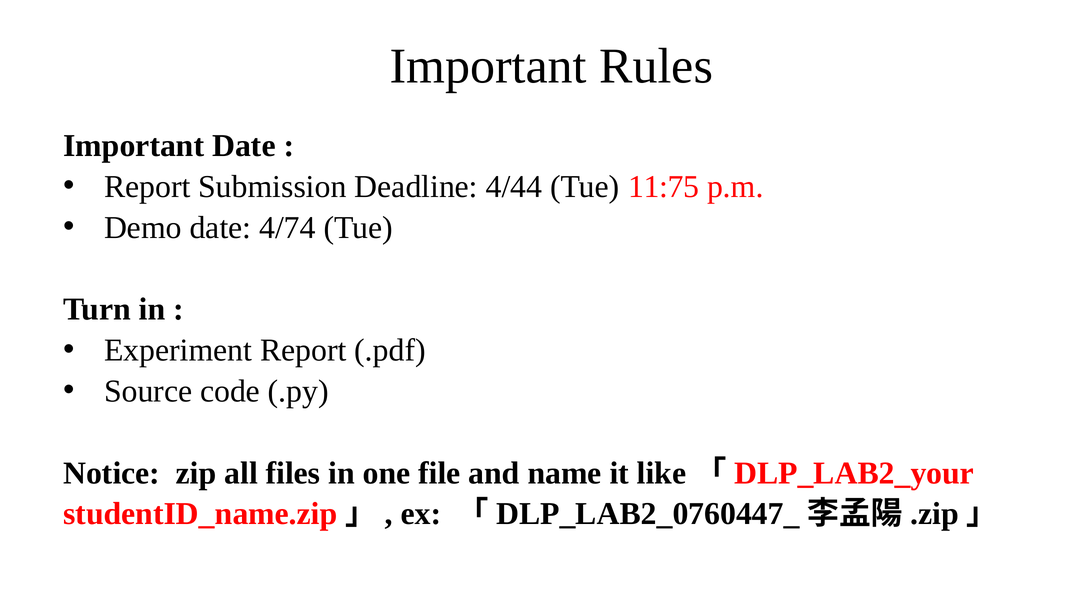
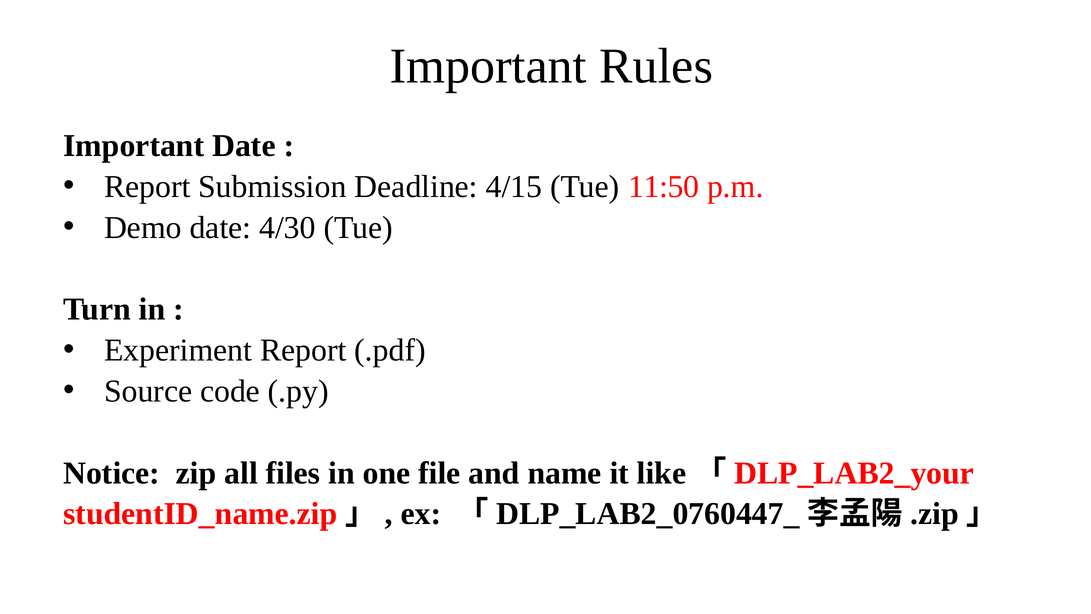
4/44: 4/44 -> 4/15 (514, 187)
11:75: 11:75 -> 11:50 (664, 187)
4/74: 4/74 -> 4/30 (287, 227)
